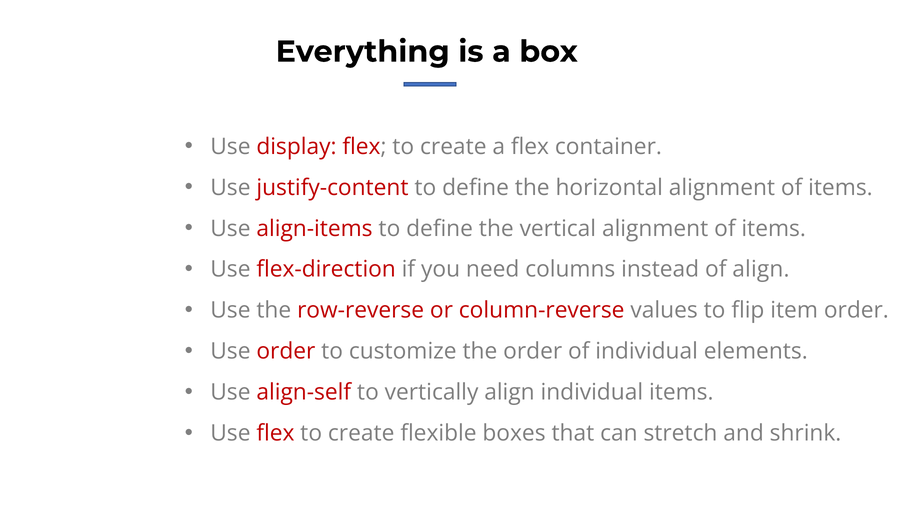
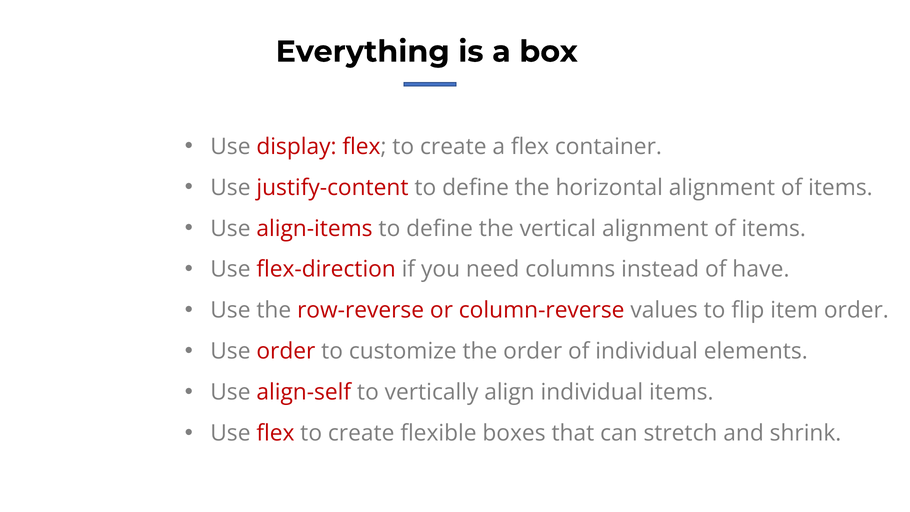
of align: align -> have (761, 269)
